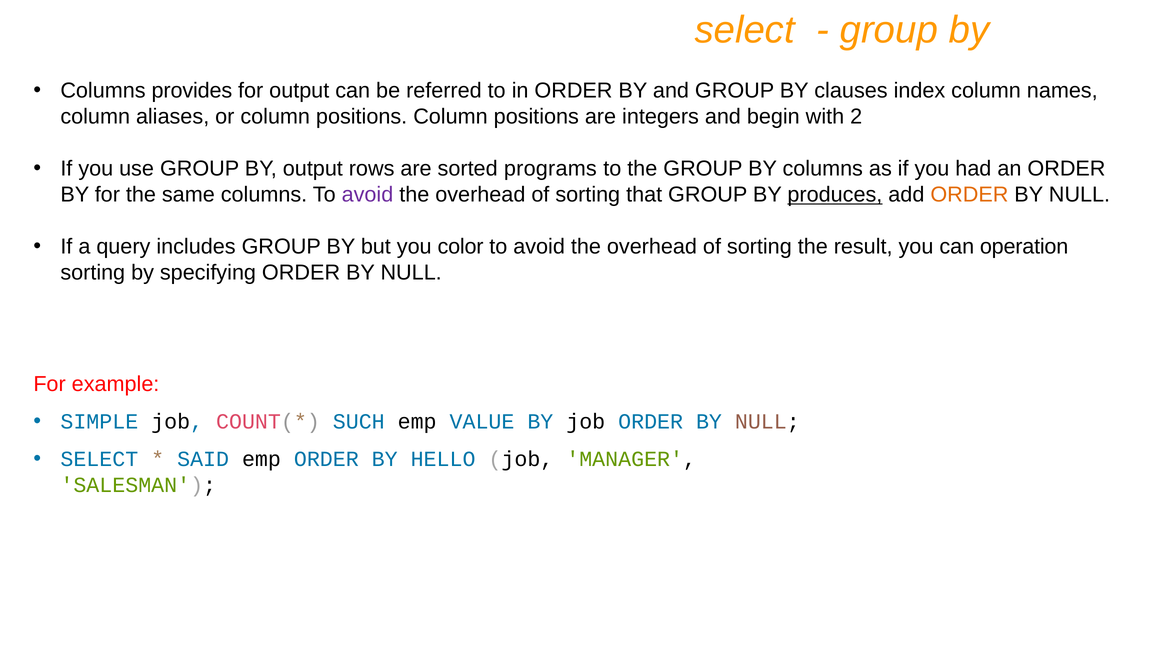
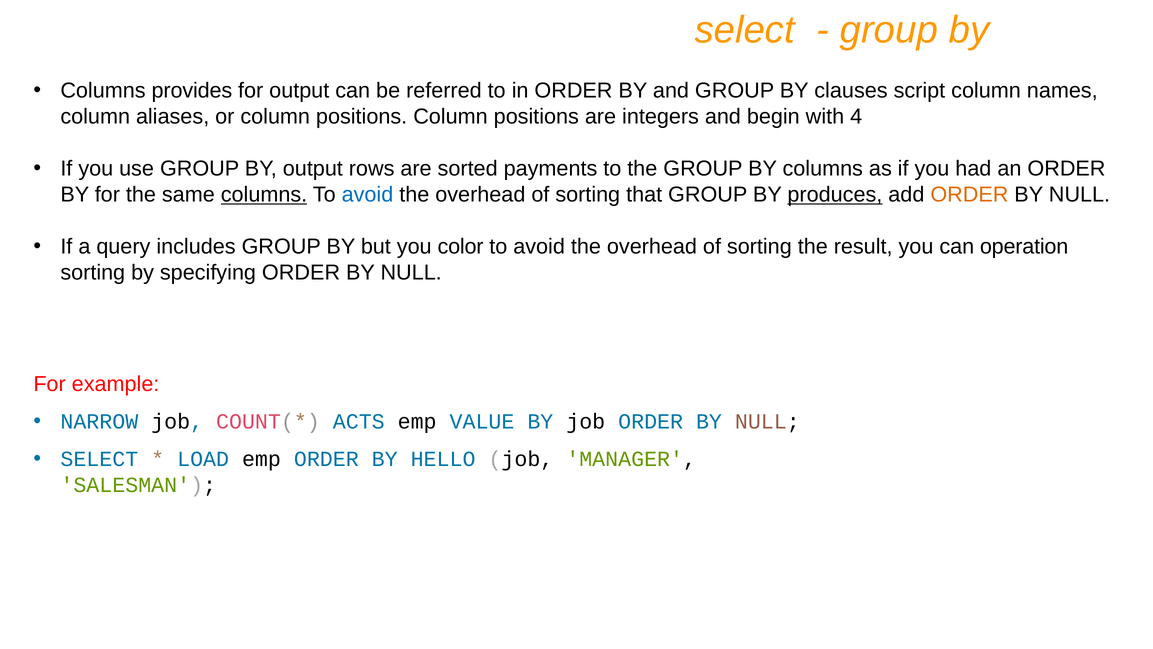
index: index -> script (919, 91)
2: 2 -> 4 (856, 117)
programs: programs -> payments (550, 169)
columns underline: none -> present (264, 195)
avoid colour: purple -> blue (367, 195)
SIMPLE: SIMPLE -> NARROW (99, 421)
SUCH: SUCH -> ACTS (359, 421)
SAID: SAID -> LOAD (203, 459)
